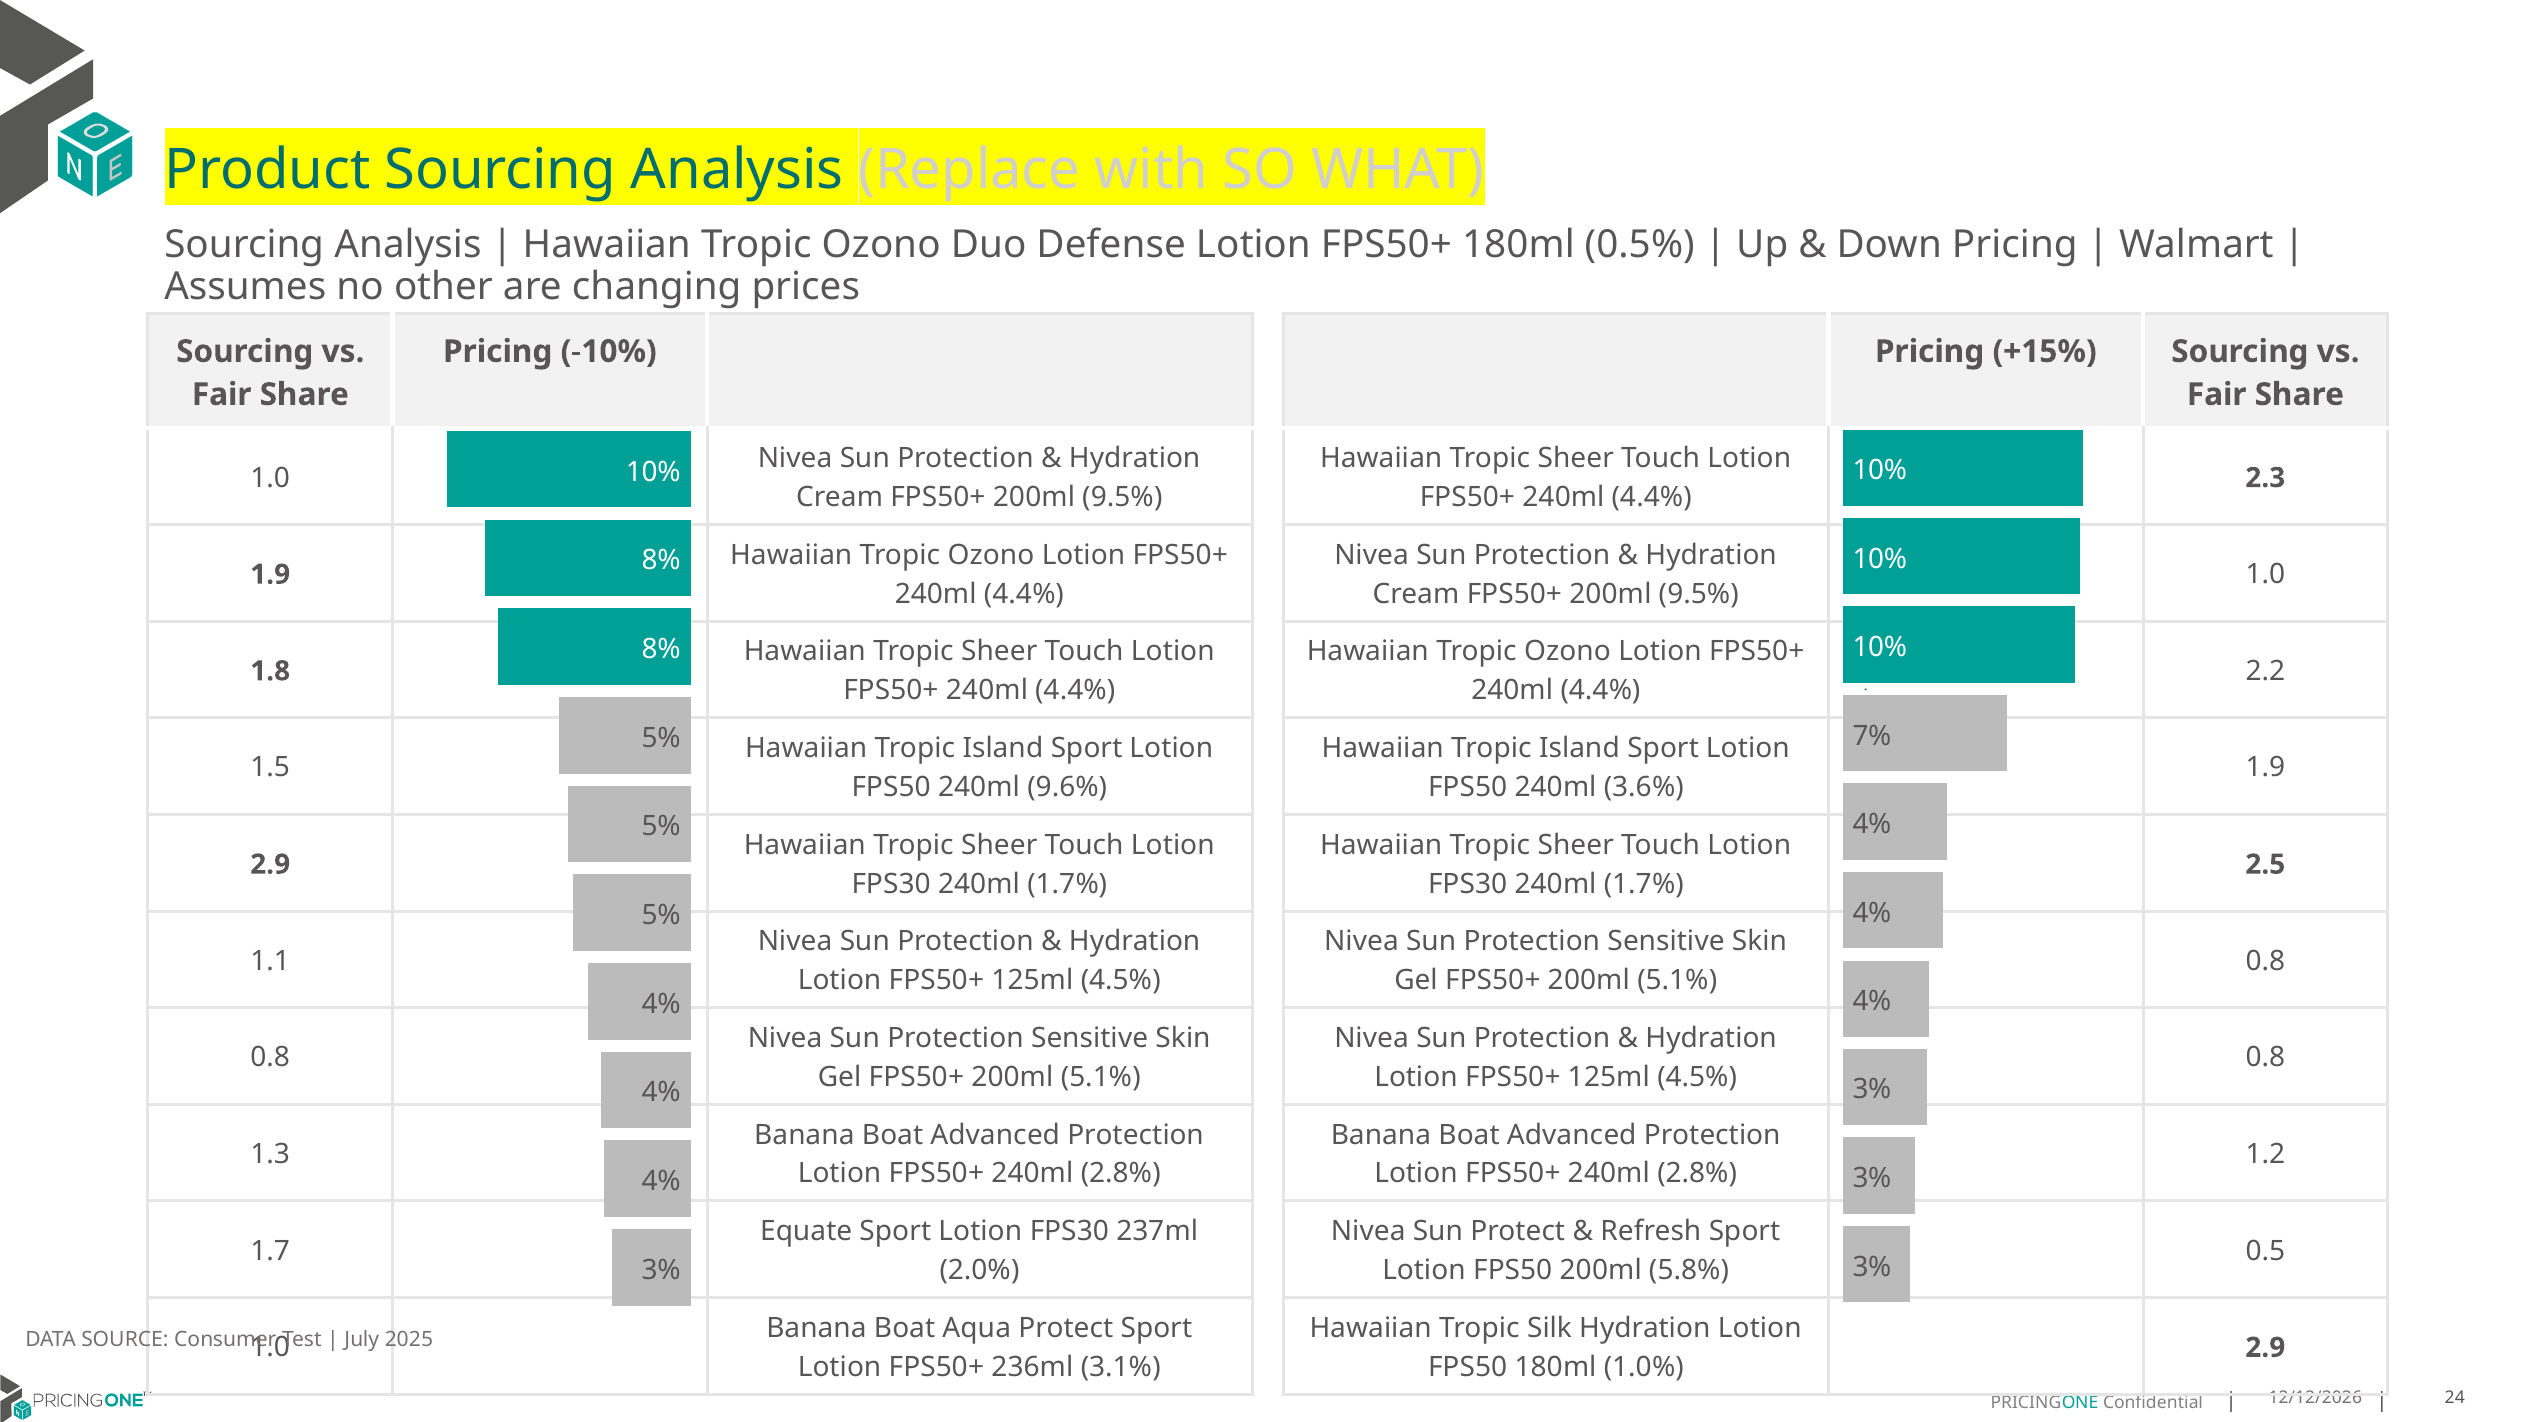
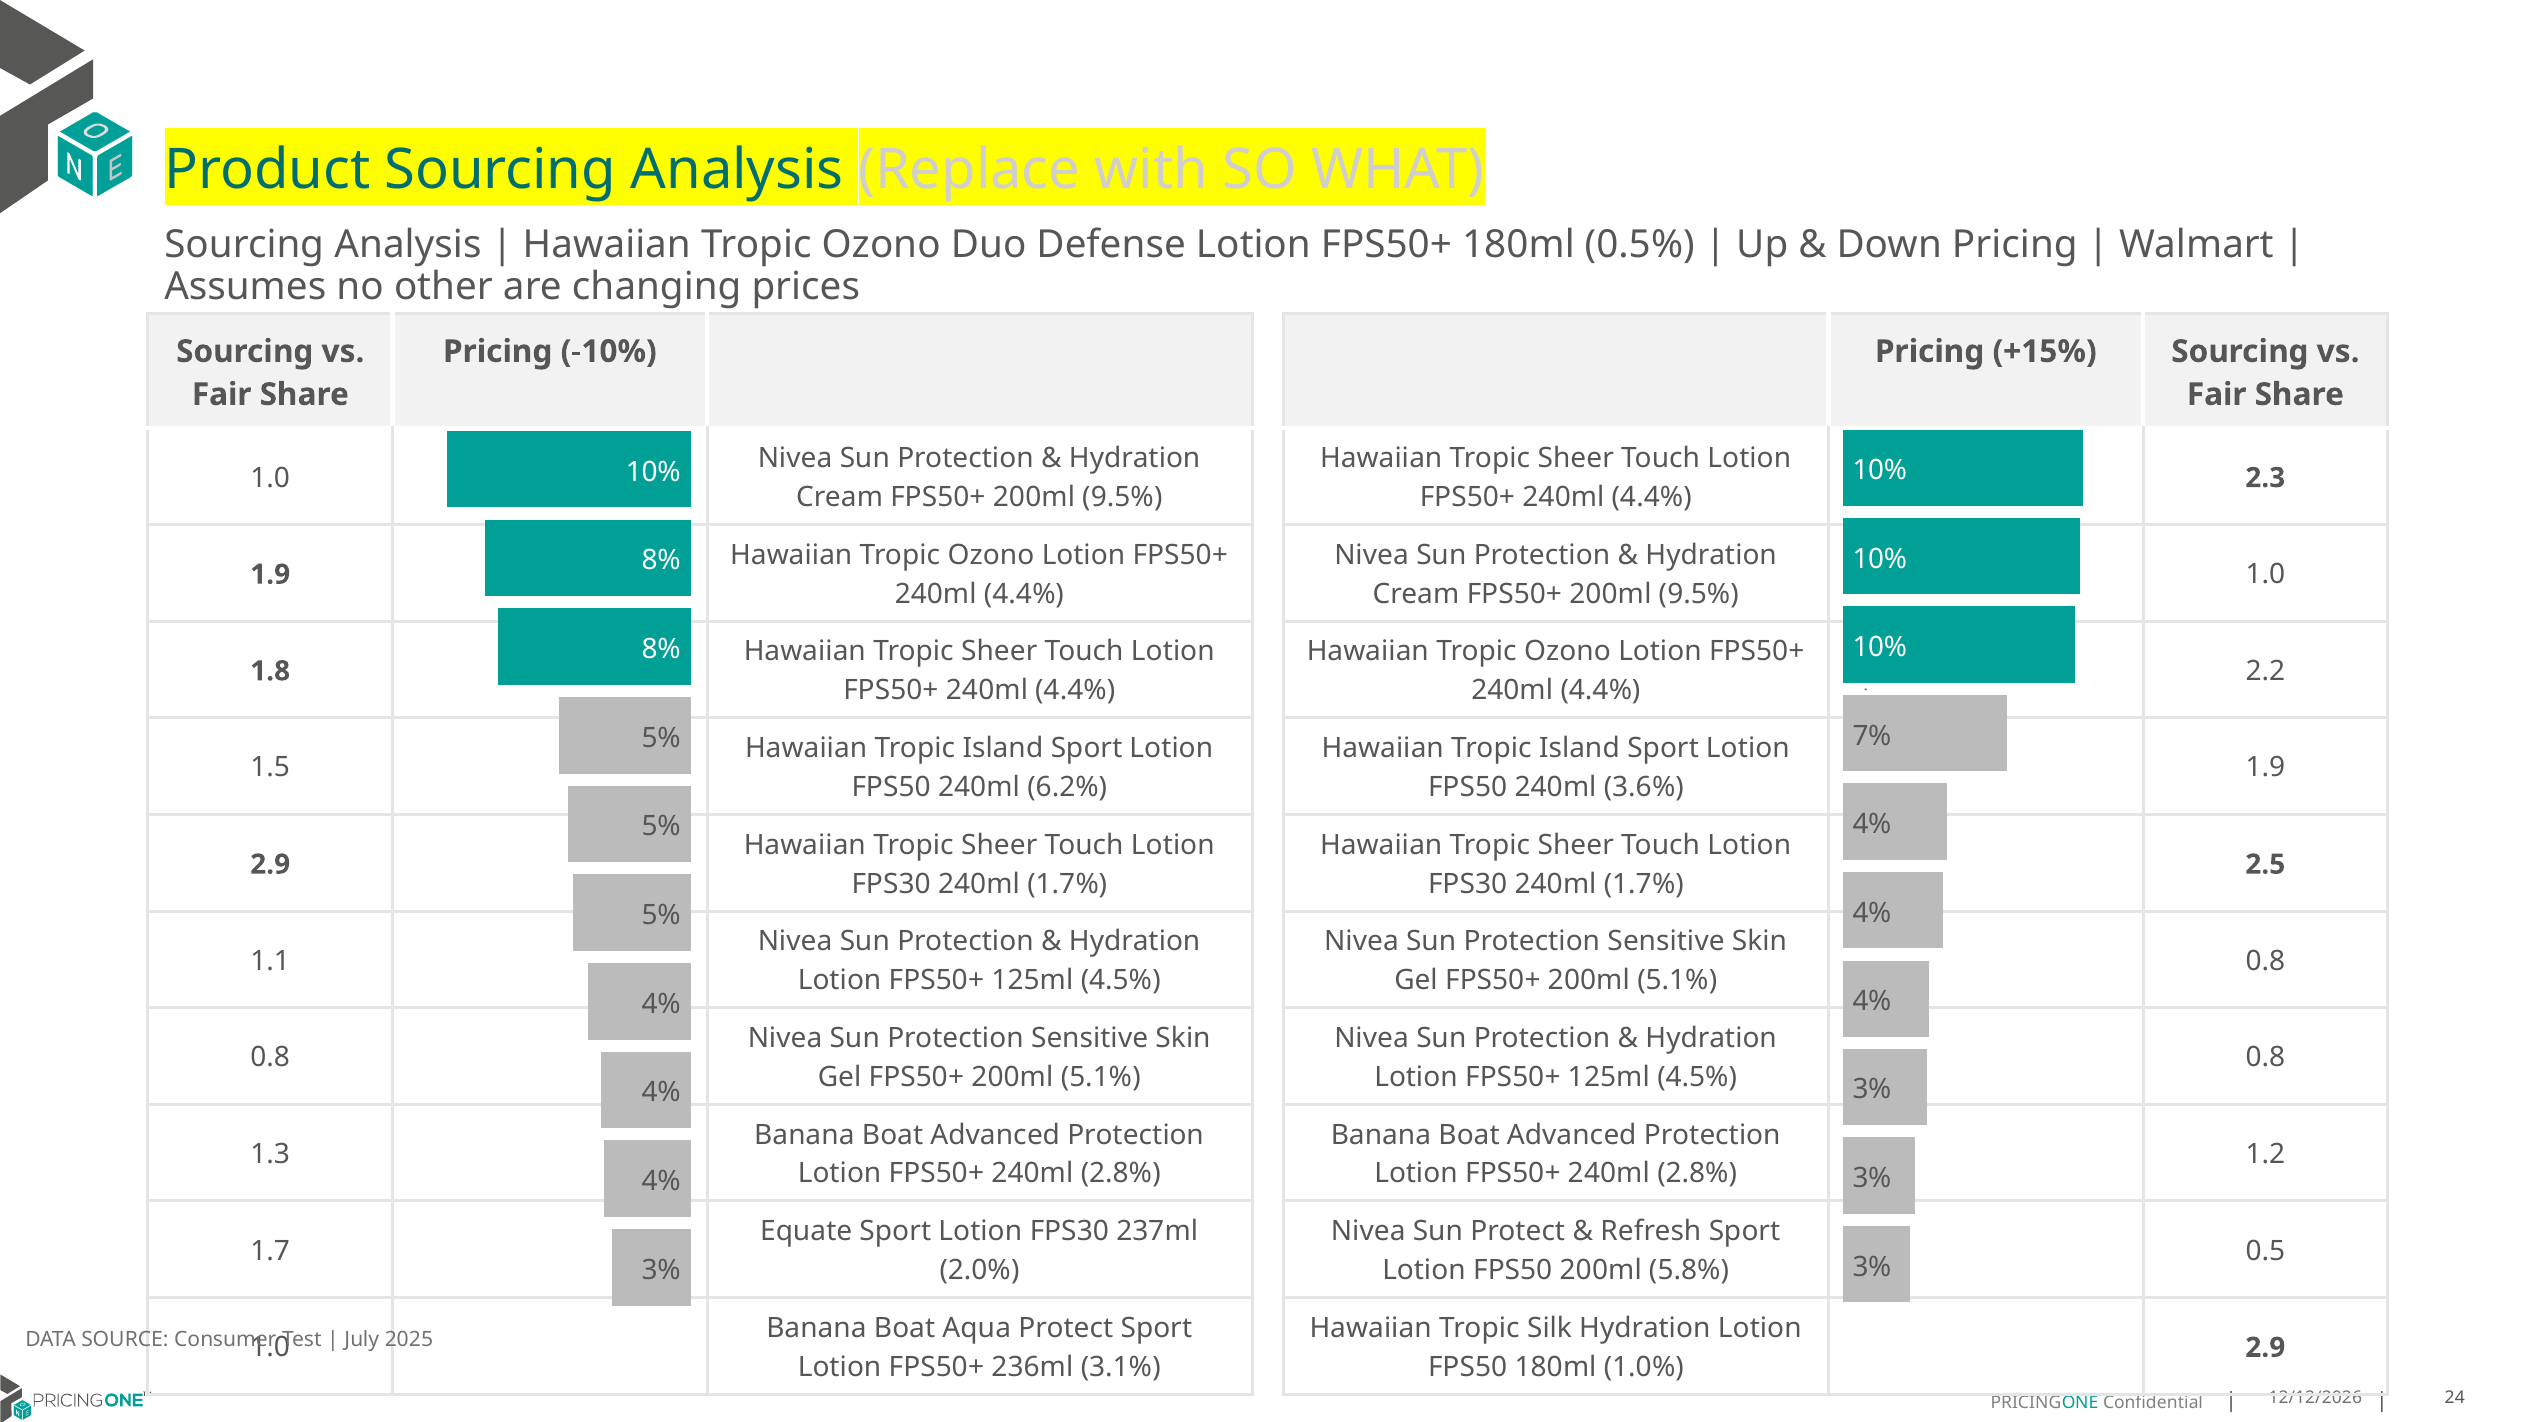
9.6%: 9.6% -> 6.2% (1067, 787)
